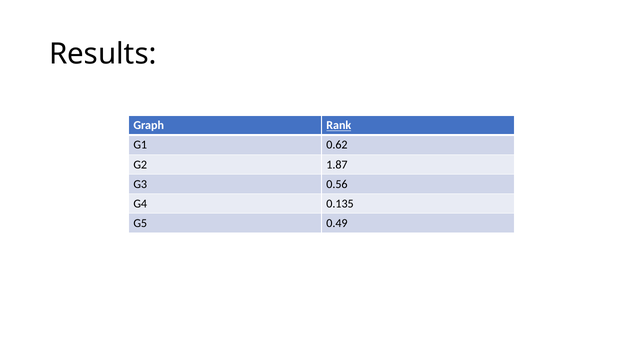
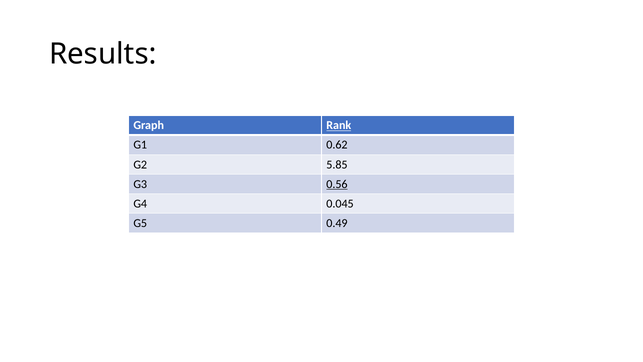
1.87: 1.87 -> 5.85 (337, 164)
0.56 underline: none -> present (337, 184)
0.135: 0.135 -> 0.045 (340, 204)
